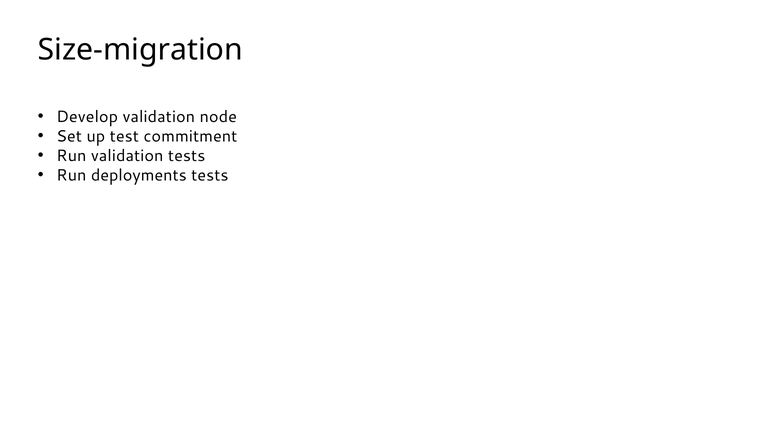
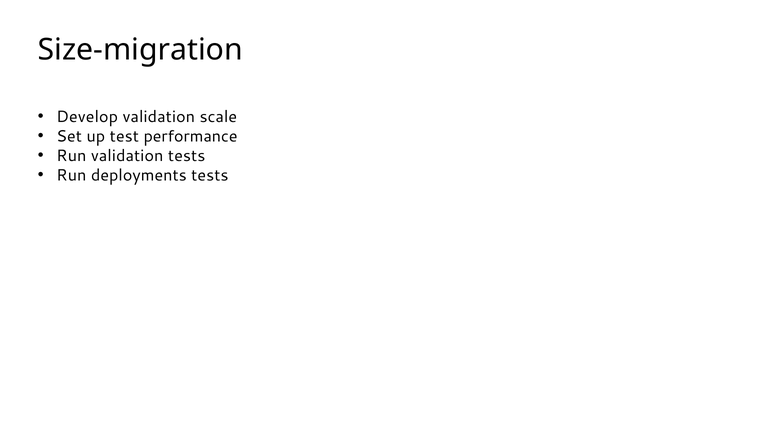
node: node -> scale (218, 117)
commitment: commitment -> performance (191, 136)
